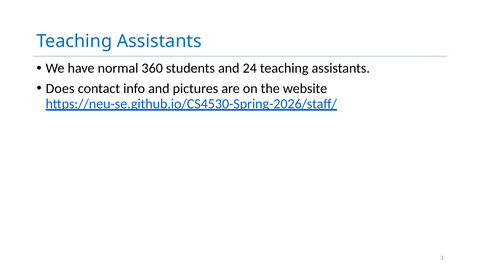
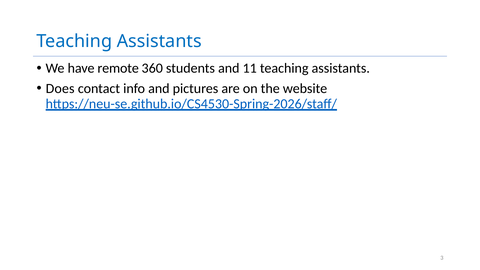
normal: normal -> remote (118, 68)
24: 24 -> 11 (250, 68)
